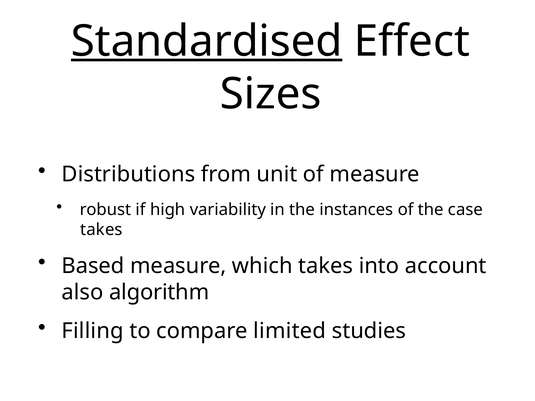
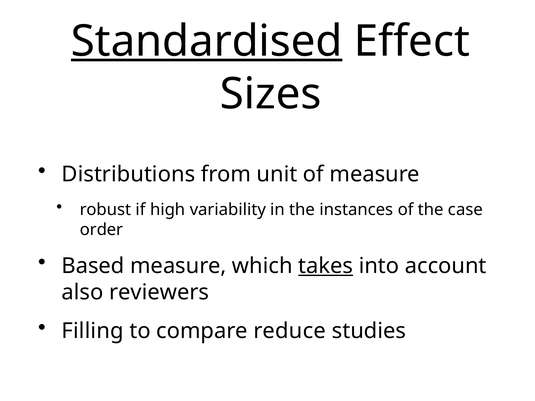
takes: takes -> order (102, 230)
takes underline: none -> present (326, 266)
algorithm: algorithm -> reviewers (159, 292)
limited: limited -> reduce (290, 331)
